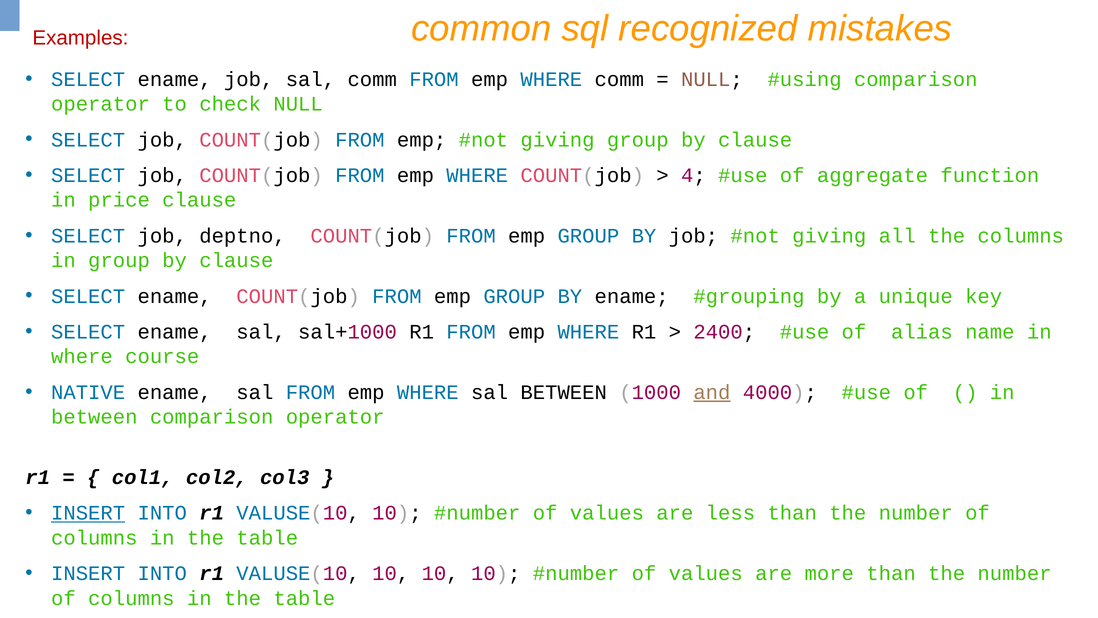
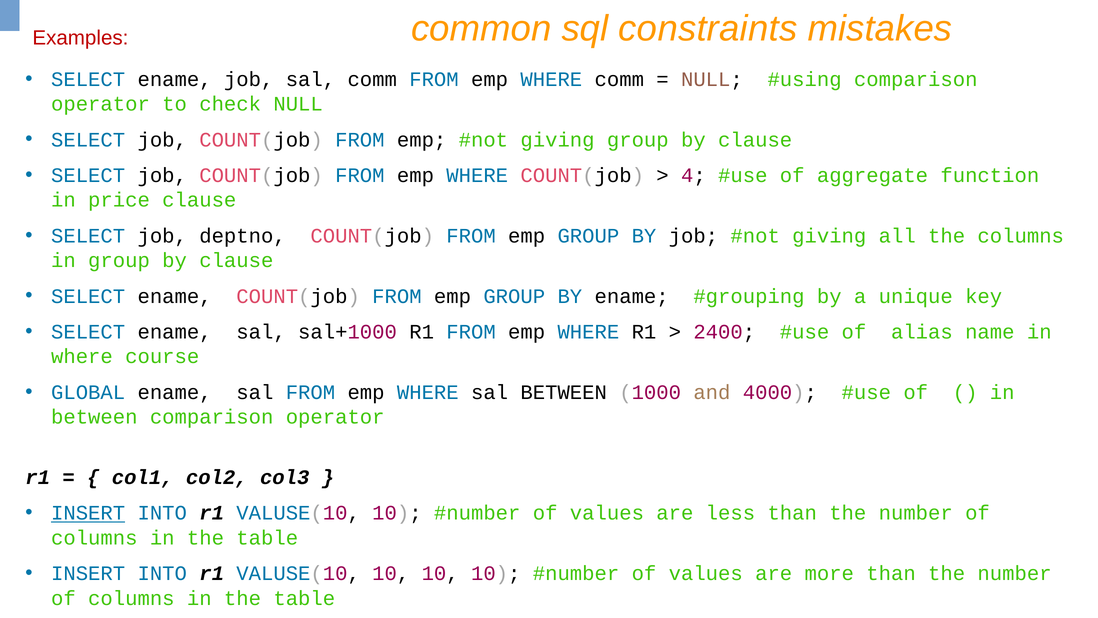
recognized: recognized -> constraints (708, 29)
NATIVE: NATIVE -> GLOBAL (88, 392)
and underline: present -> none (712, 392)
